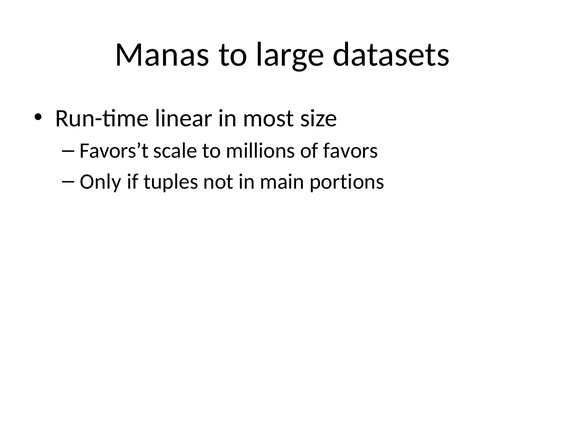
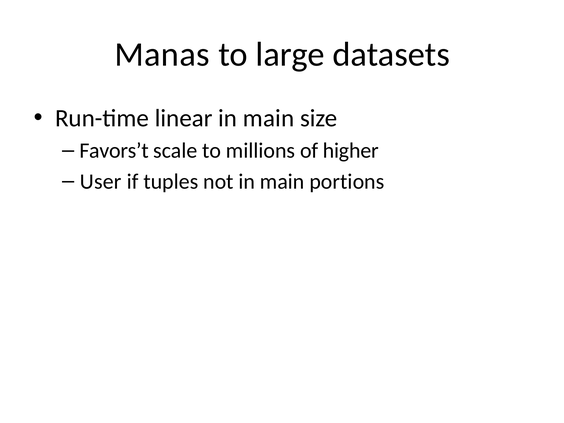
linear in most: most -> main (269, 118)
favors: favors -> higher (351, 151)
Only: Only -> User (101, 181)
